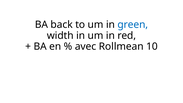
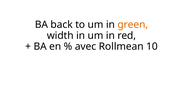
green colour: blue -> orange (133, 25)
